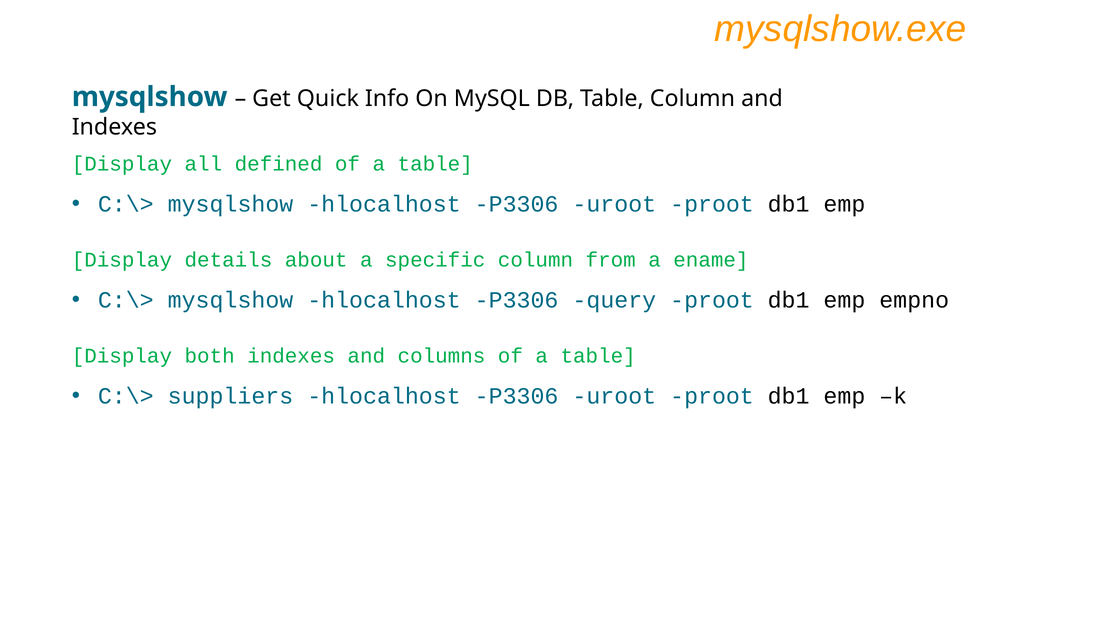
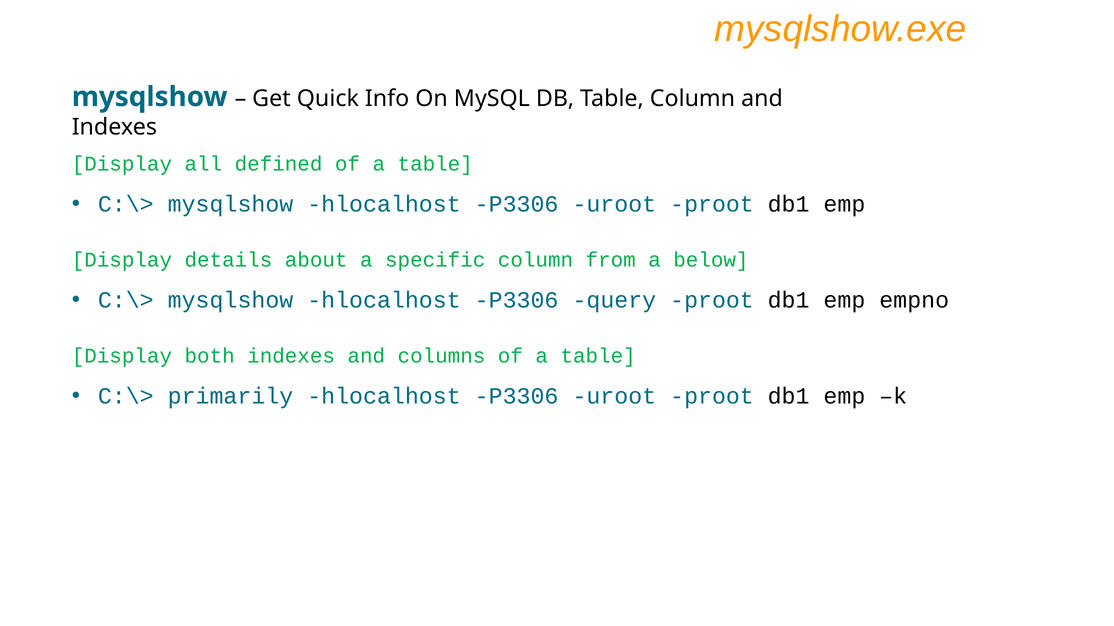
ename: ename -> below (711, 260)
suppliers: suppliers -> primarily (230, 397)
